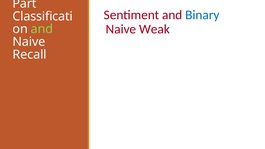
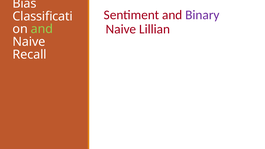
Part: Part -> Bias (24, 4)
Binary colour: blue -> purple (202, 15)
Weak: Weak -> Lillian (155, 29)
